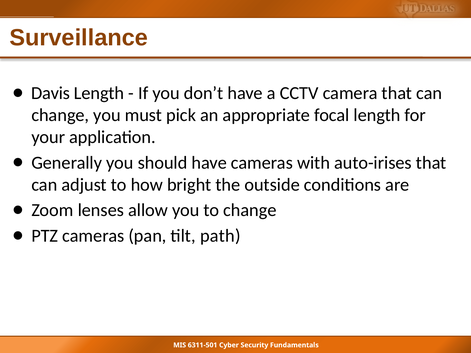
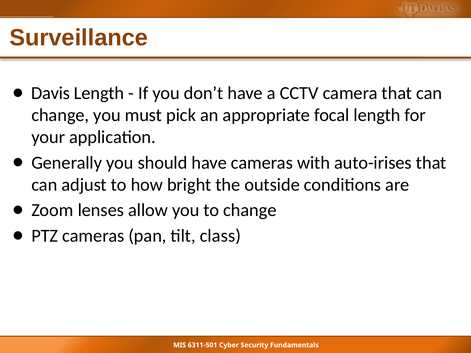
path: path -> class (220, 236)
